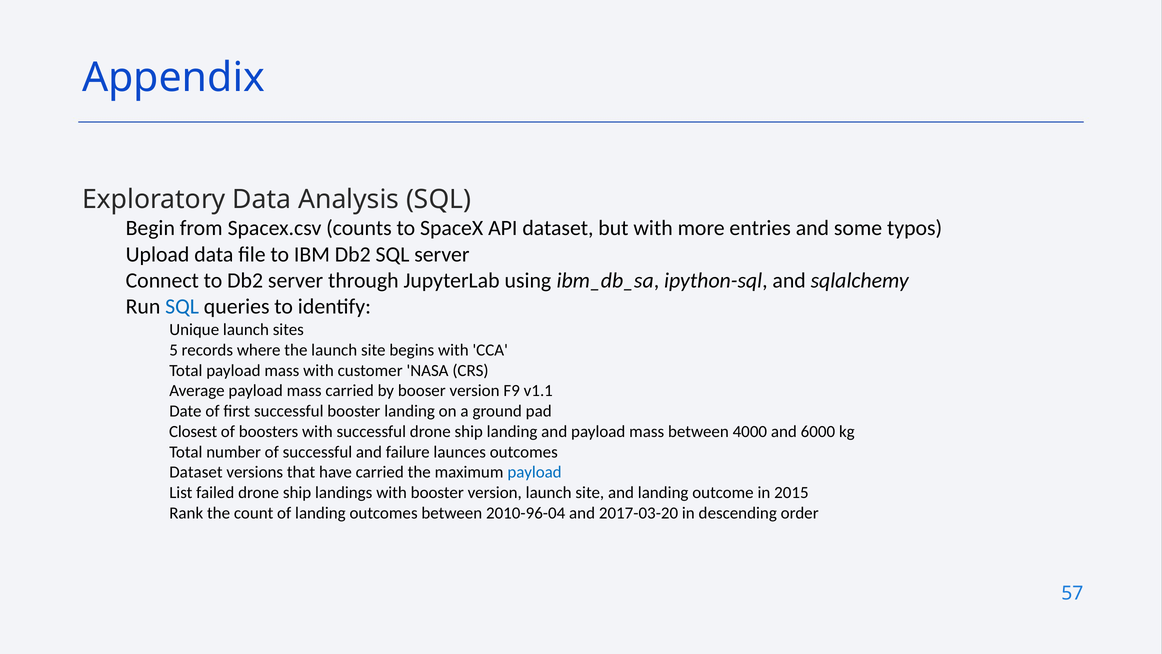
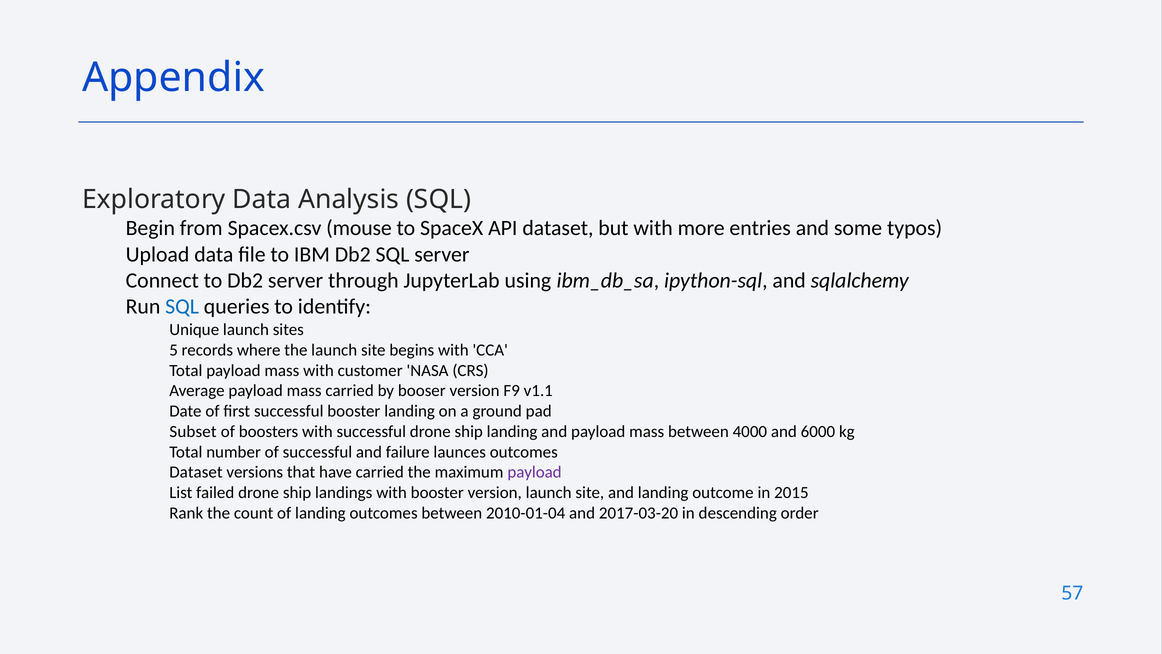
counts: counts -> mouse (359, 228)
Closest: Closest -> Subset (193, 431)
payload colour: blue -> purple (535, 472)
2010-96-04: 2010-96-04 -> 2010-01-04 (526, 513)
